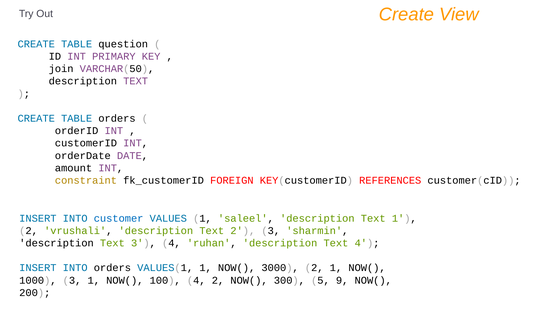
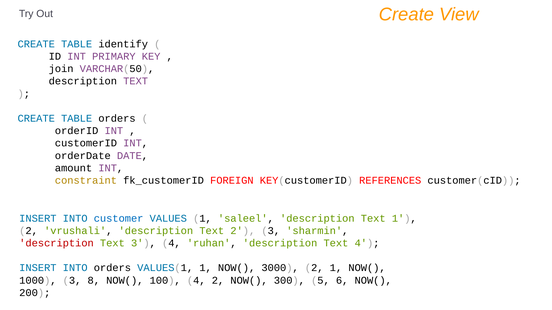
question: question -> identify (123, 44)
description colour: black -> red (57, 243)
3 1: 1 -> 8 (94, 281)
9: 9 -> 6 (342, 281)
